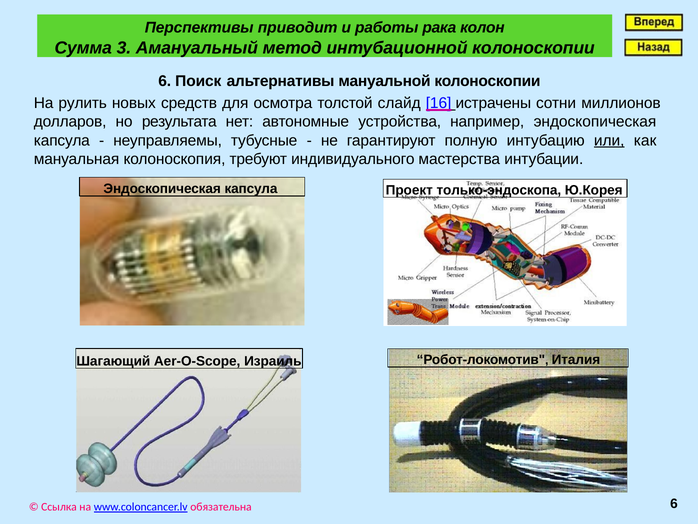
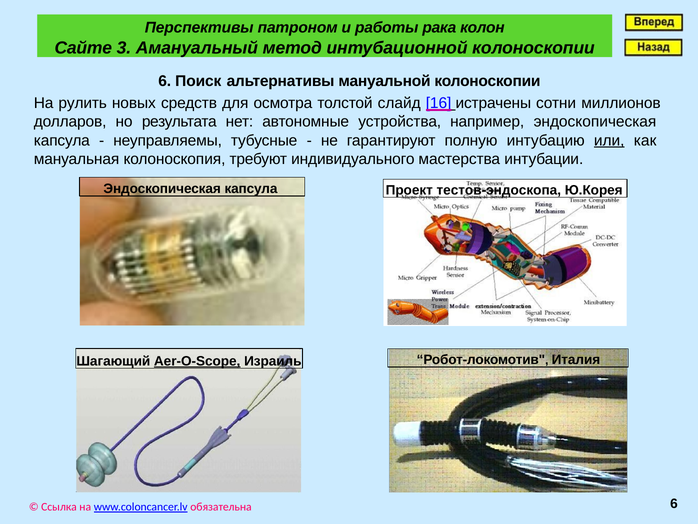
приводит: приводит -> патроном (298, 28)
Сумма: Сумма -> Сайте (83, 48)
только-эндоскопа: только-эндоскопа -> тестов-эндоскопа (499, 190)
Aer-O-Scope underline: none -> present (197, 361)
